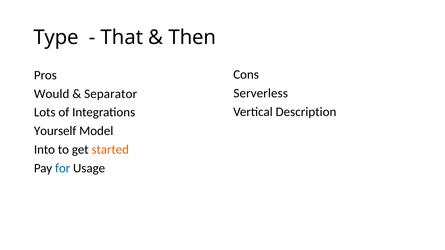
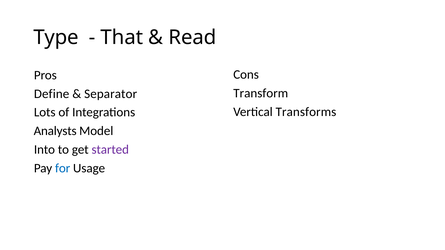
Then: Then -> Read (192, 37)
Serverless: Serverless -> Transform (261, 93)
Would: Would -> Define (52, 94)
Description: Description -> Transforms (306, 112)
Yourself: Yourself -> Analysts (55, 131)
started colour: orange -> purple (110, 150)
